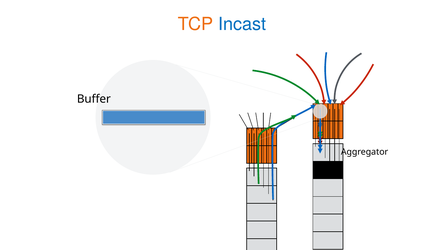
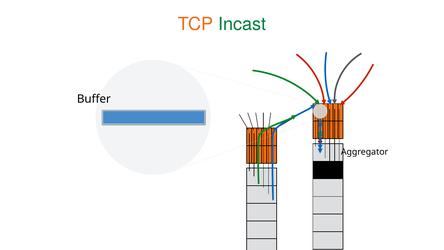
Incast colour: blue -> green (242, 24)
